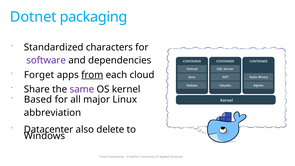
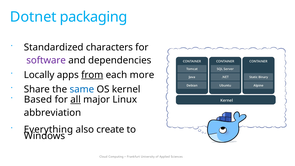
Forget: Forget -> Locally (39, 75)
each cloud: cloud -> more (142, 75)
same colour: purple -> blue (82, 89)
all underline: none -> present (76, 100)
Datacenter: Datacenter -> Everything (48, 129)
delete: delete -> create (110, 129)
